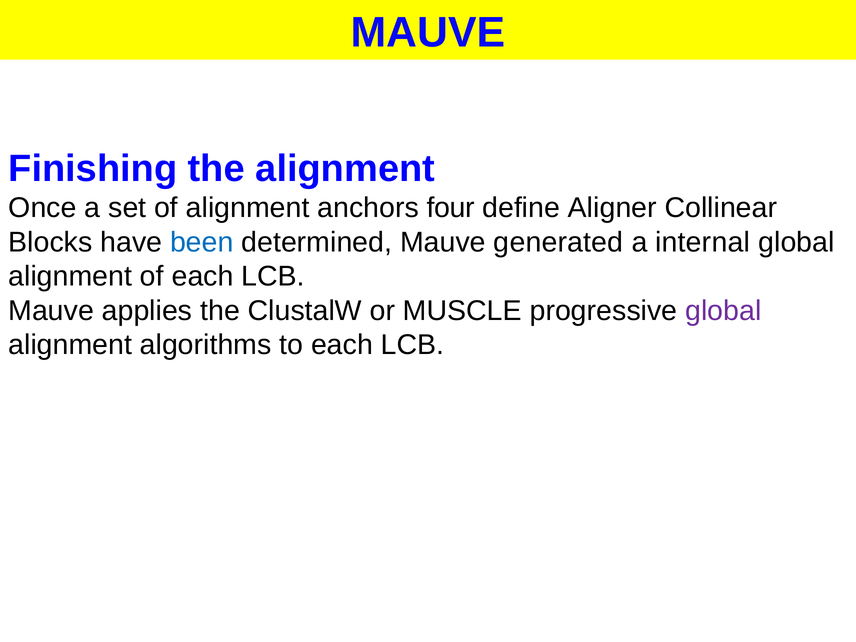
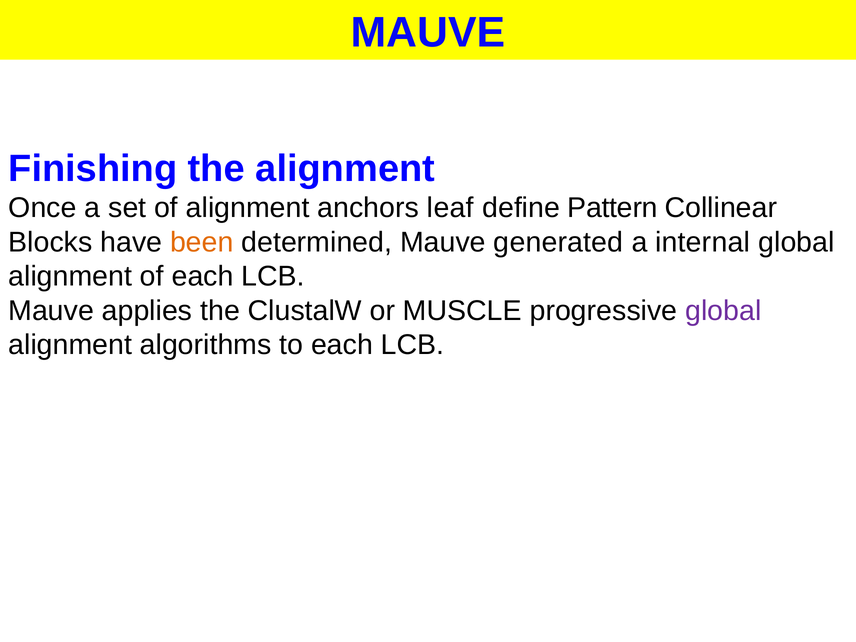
four: four -> leaf (450, 208)
Aligner: Aligner -> Pattern (613, 208)
been colour: blue -> orange (202, 242)
